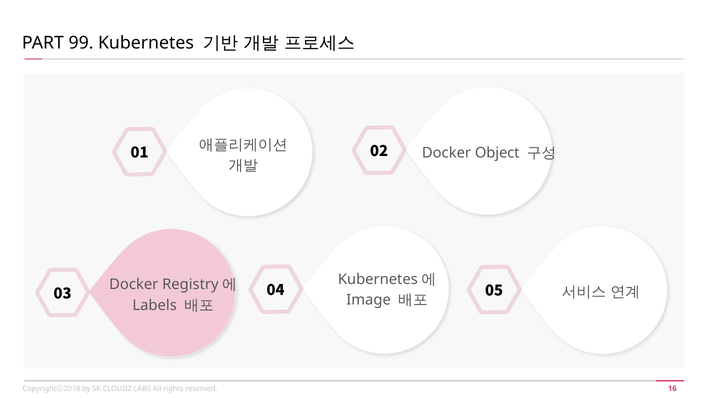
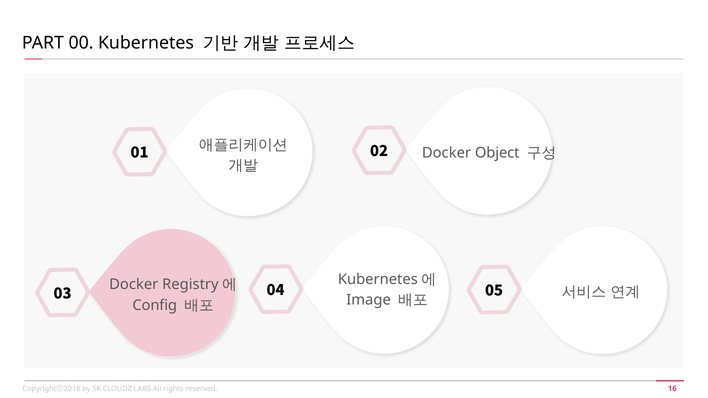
99: 99 -> 00 (81, 43)
Labels: Labels -> Config (155, 305)
